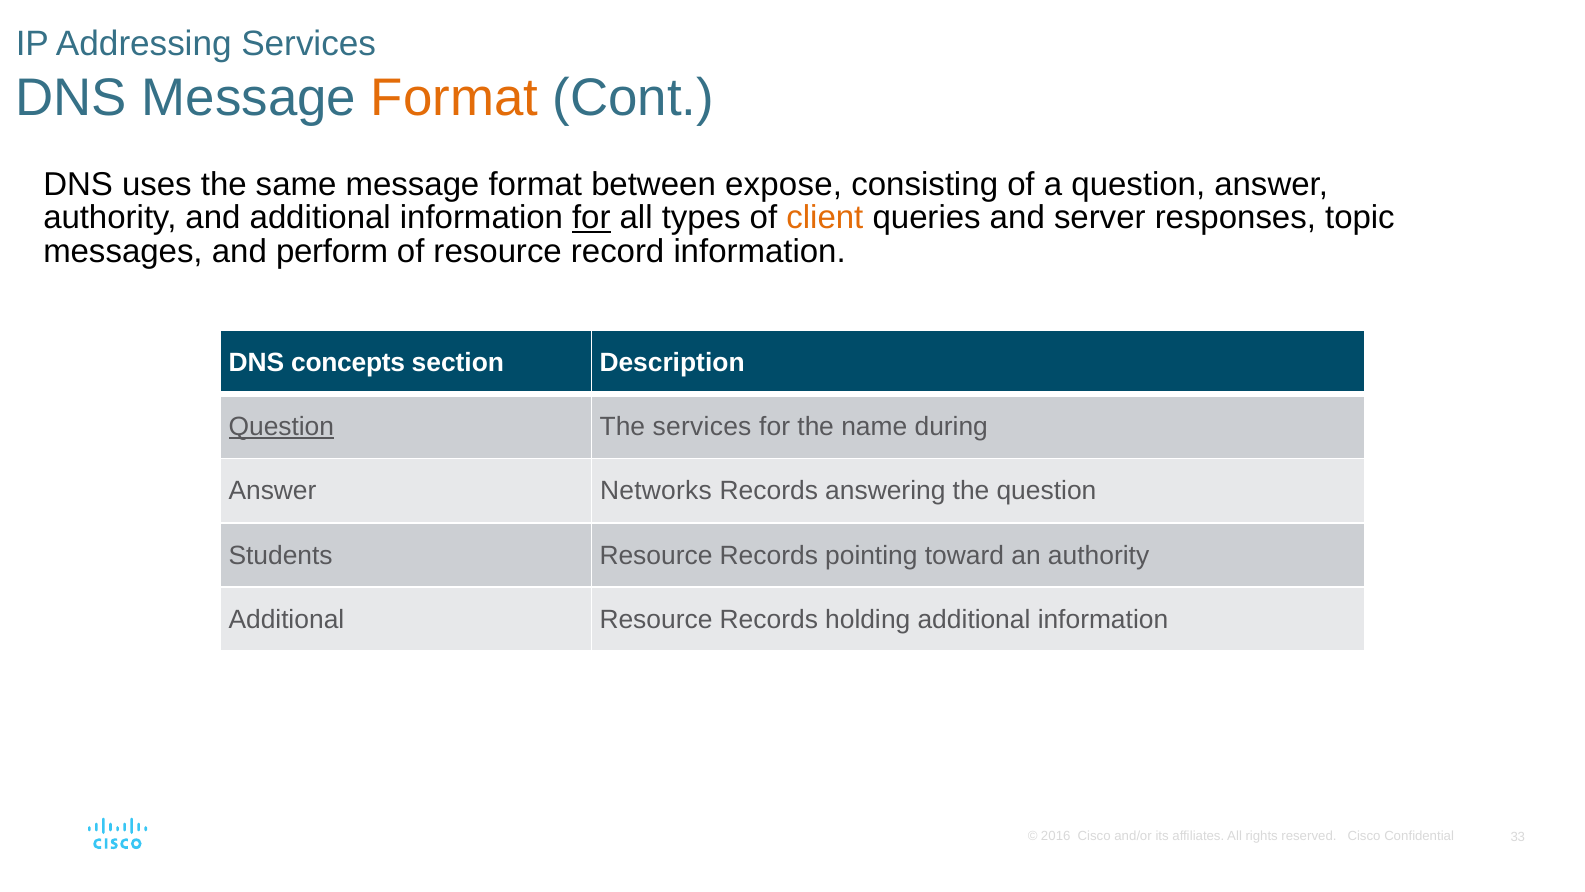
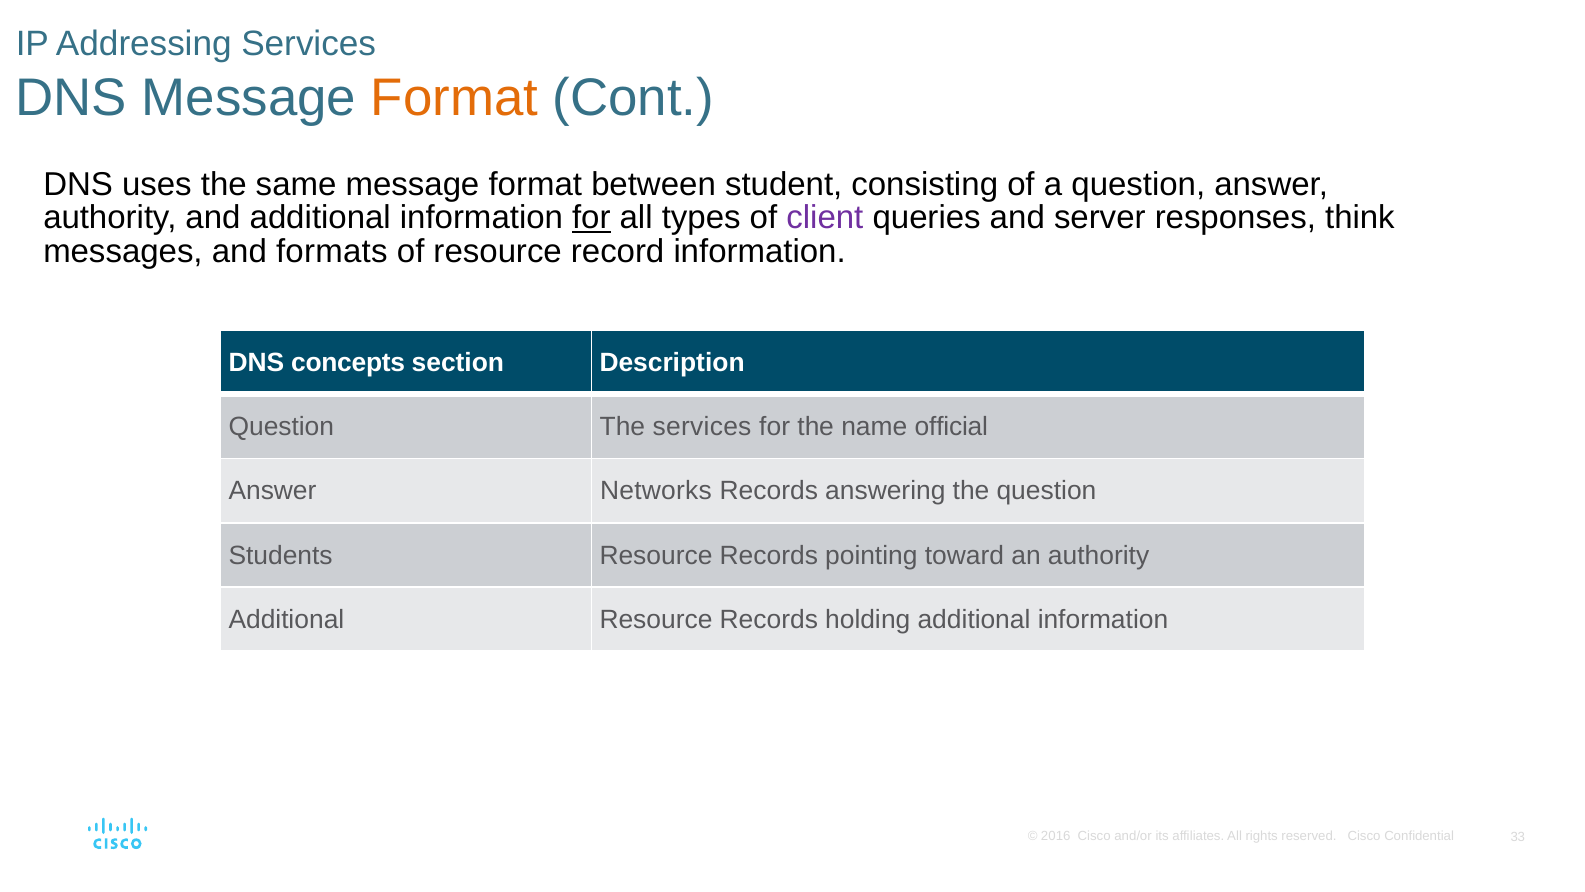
expose: expose -> student (784, 184)
client colour: orange -> purple (825, 218)
topic: topic -> think (1360, 218)
perform: perform -> formats (332, 252)
Question underline: present -> none (281, 427)
during: during -> official (951, 427)
